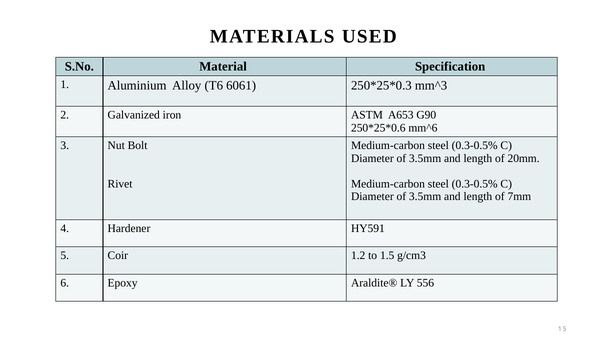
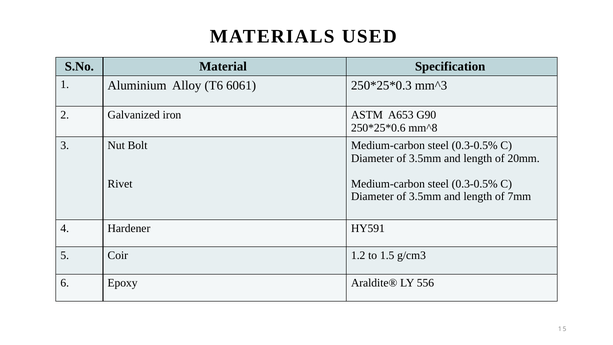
mm^6: mm^6 -> mm^8 (423, 128)
